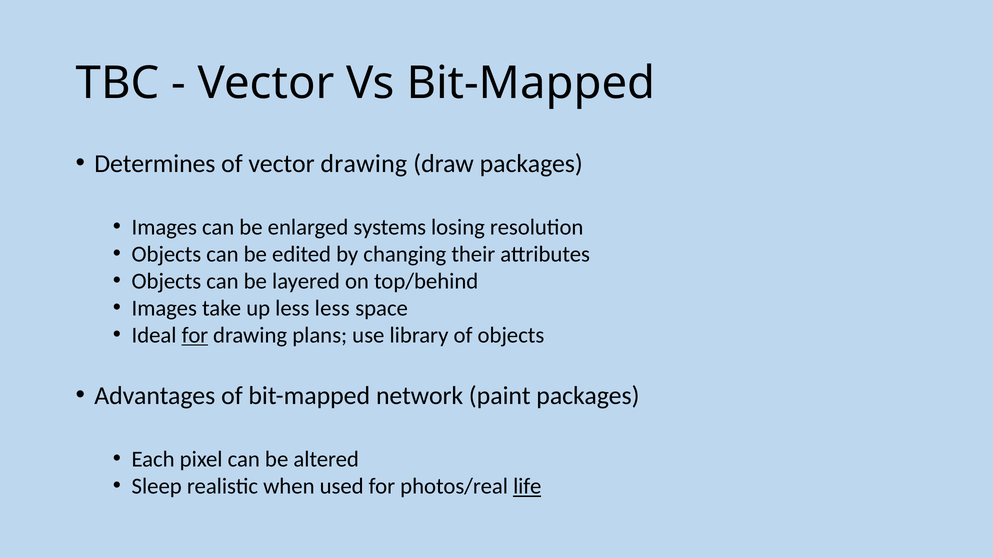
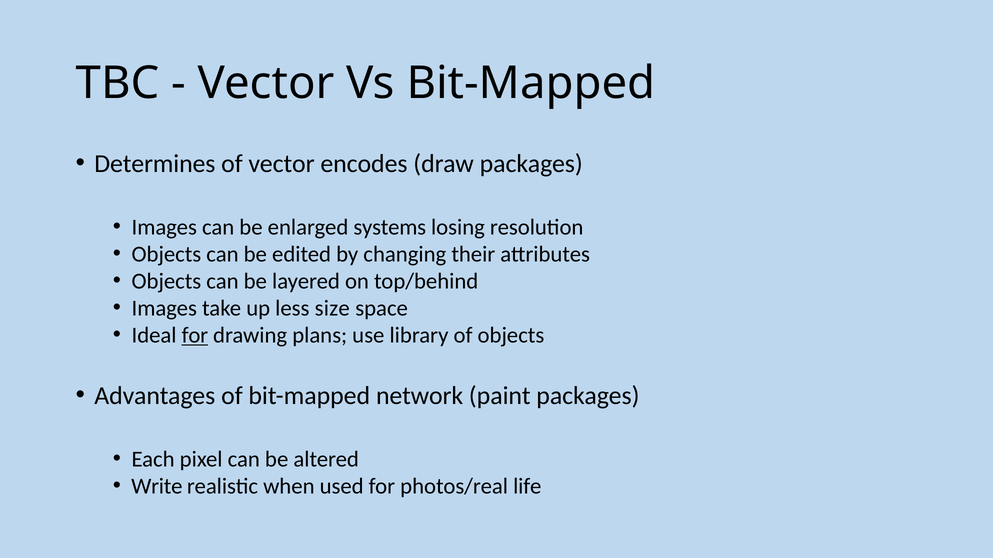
vector drawing: drawing -> encodes (364, 164)
less less: less -> size (332, 309)
Sleep: Sleep -> Write (157, 487)
life underline: present -> none (527, 487)
